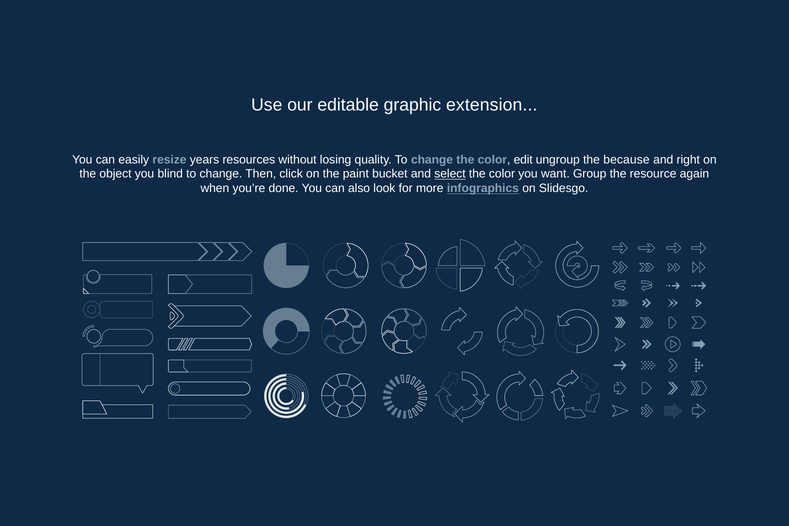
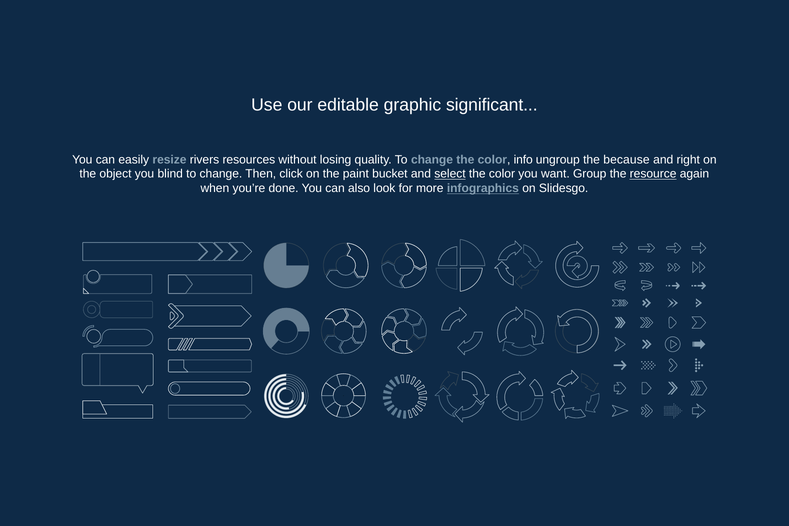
extension: extension -> significant (492, 105)
years: years -> rivers (205, 160)
edit: edit -> info (523, 160)
resource underline: none -> present (653, 174)
